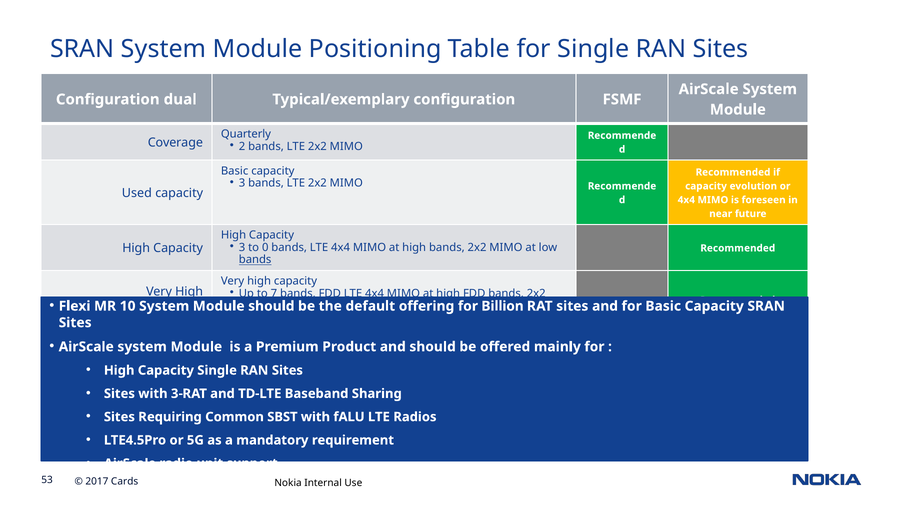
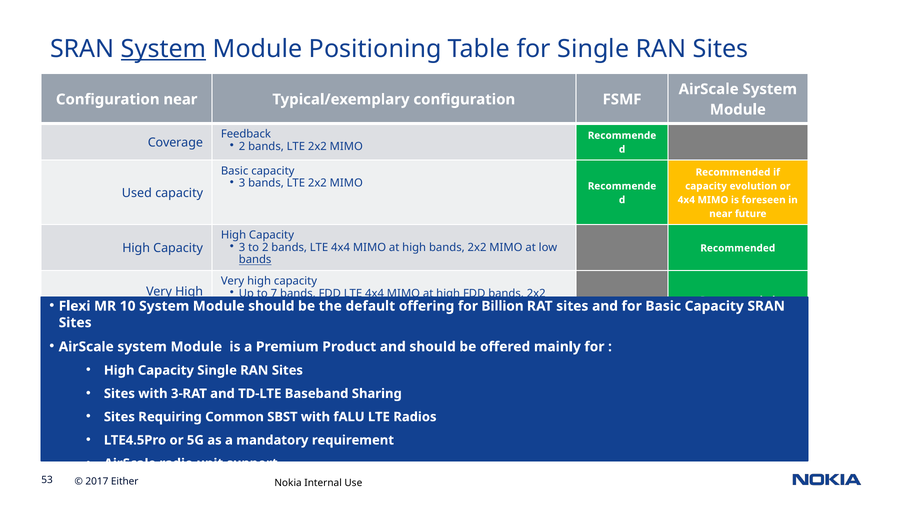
System underline: none -> present (164, 49)
Configuration dual: dual -> near (180, 99)
Quarterly: Quarterly -> Feedback (246, 134)
to 0: 0 -> 2 (265, 248)
Cards: Cards -> Either (125, 482)
